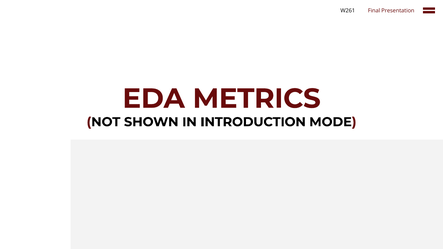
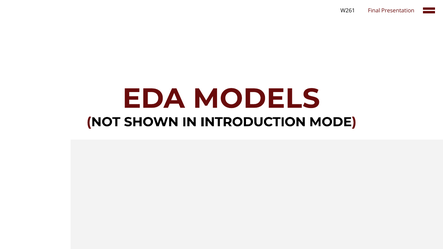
METRICS: METRICS -> MODELS (256, 99)
